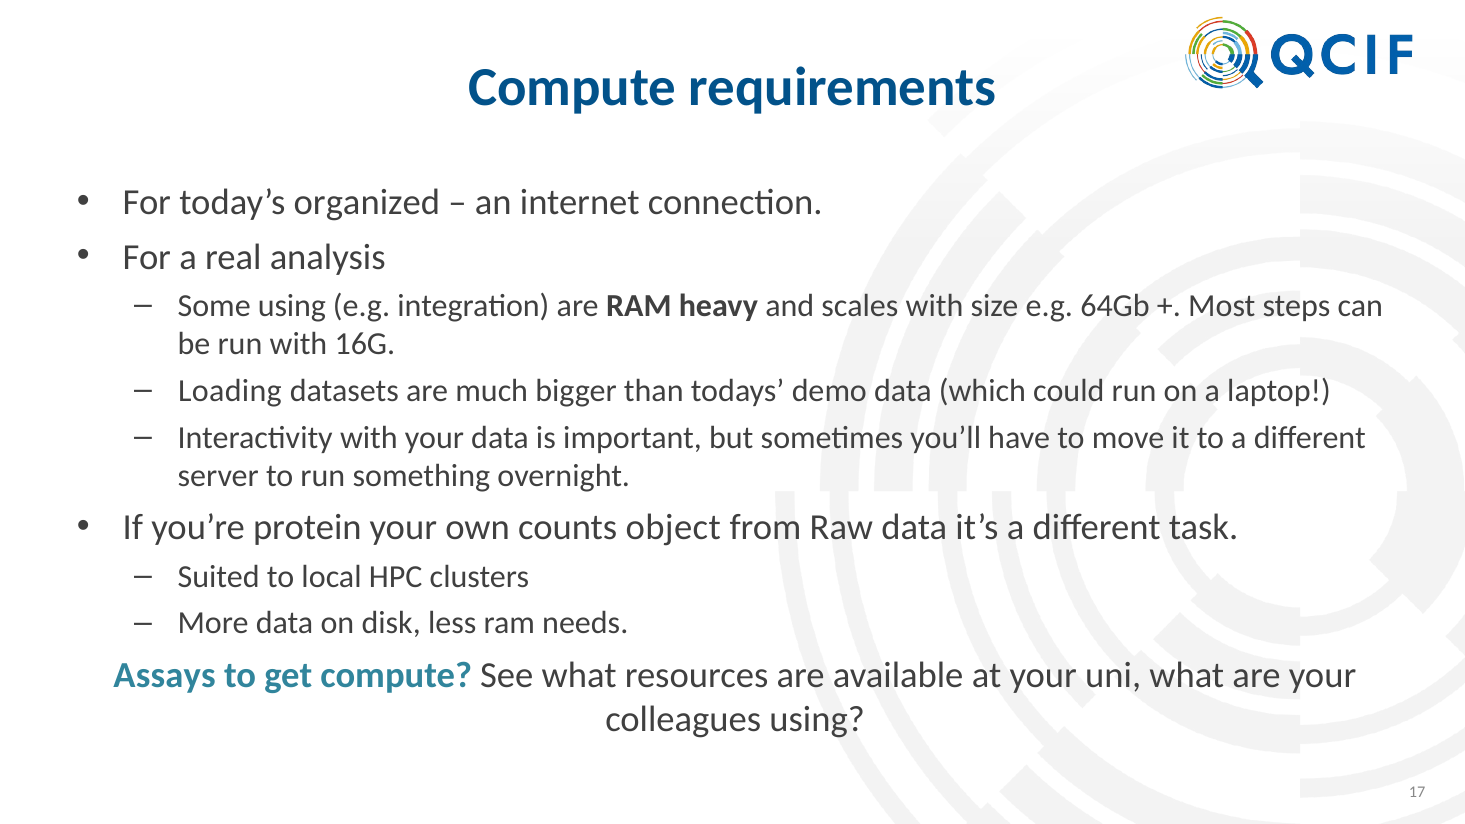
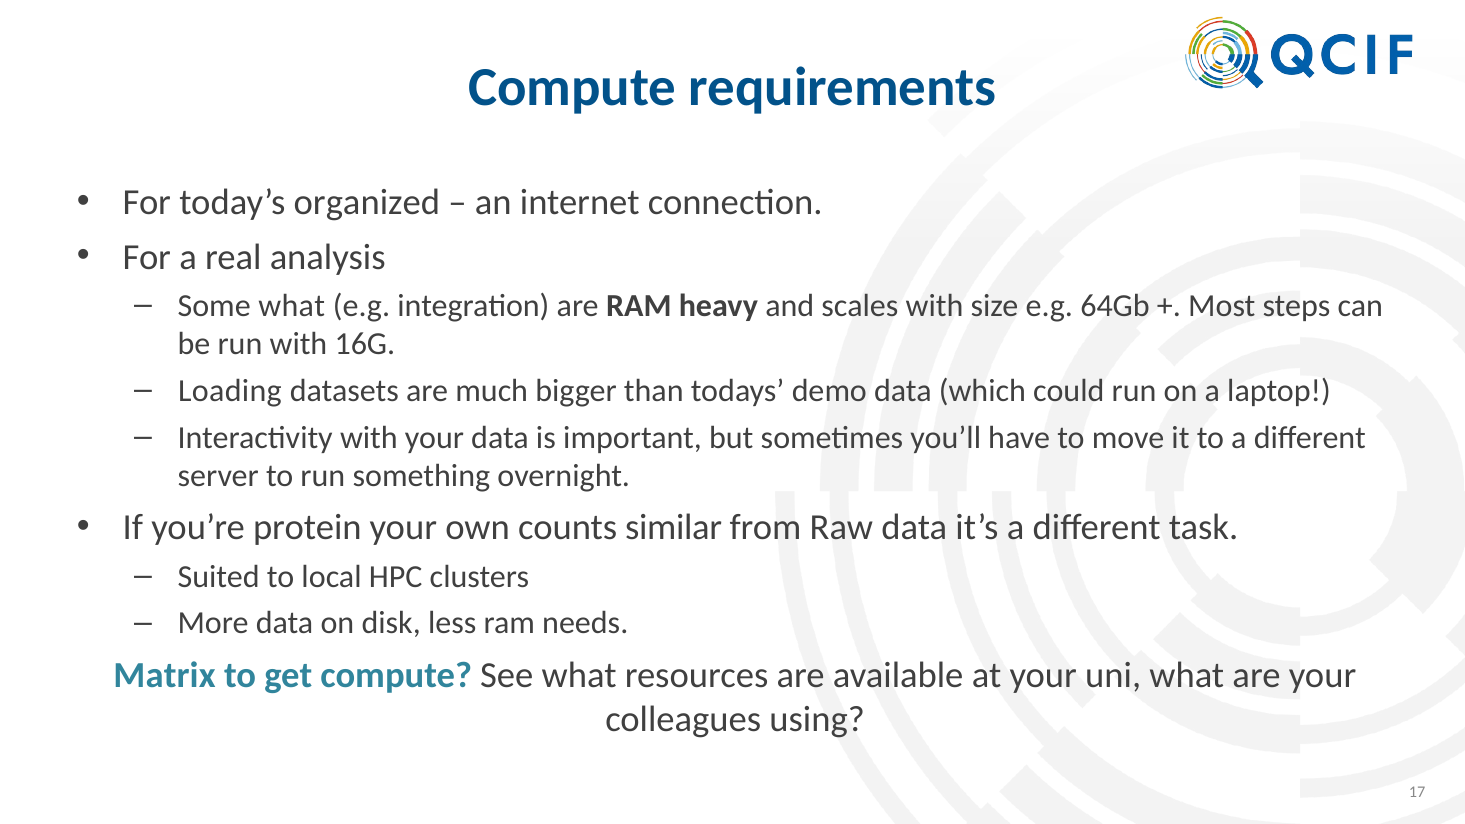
Some using: using -> what (292, 306)
object: object -> similar (674, 528)
Assays: Assays -> Matrix (165, 675)
